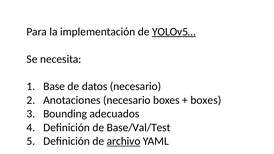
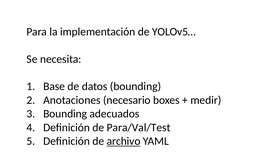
YOLOv5… underline: present -> none (174, 32)
datos necesario: necesario -> bounding (136, 86)
boxes: boxes -> medir (206, 100)
Base/Val/Test: Base/Val/Test -> Para/Val/Test (139, 128)
